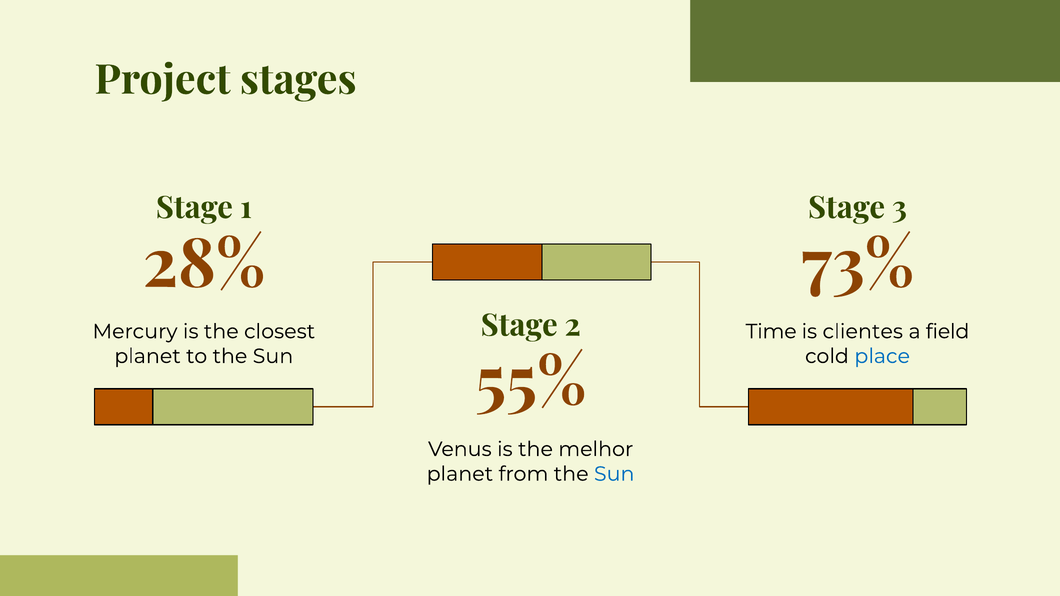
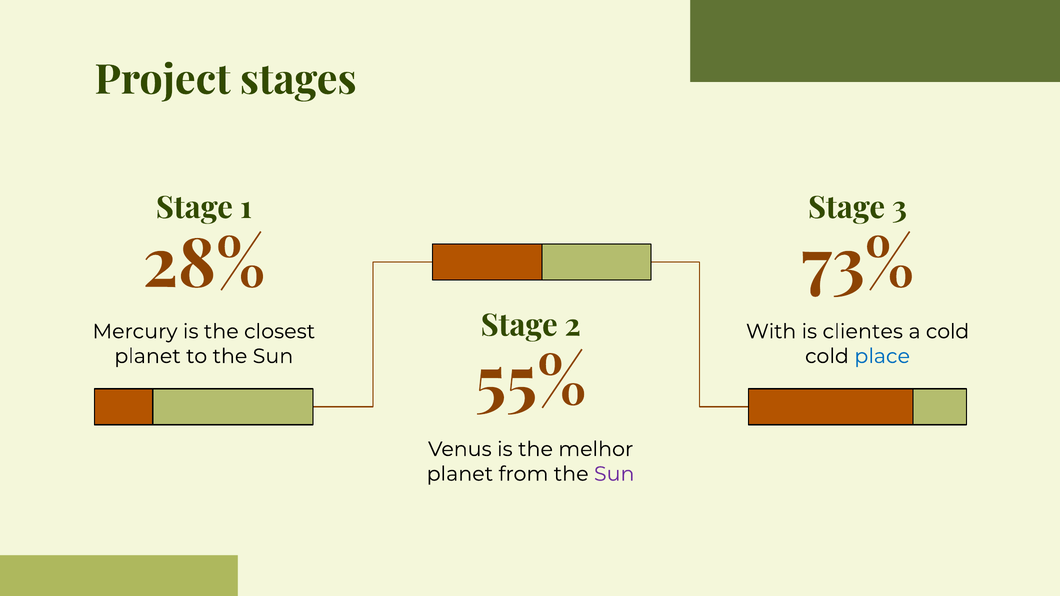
Time: Time -> With (771, 332)
a field: field -> cold (948, 332)
Sun colour: blue -> purple (614, 474)
